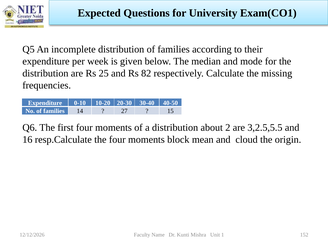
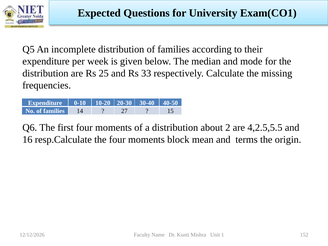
82: 82 -> 33 (146, 73)
3,2.5,5.5: 3,2.5,5.5 -> 4,2.5,5.5 (265, 127)
cloud: cloud -> terms (247, 140)
